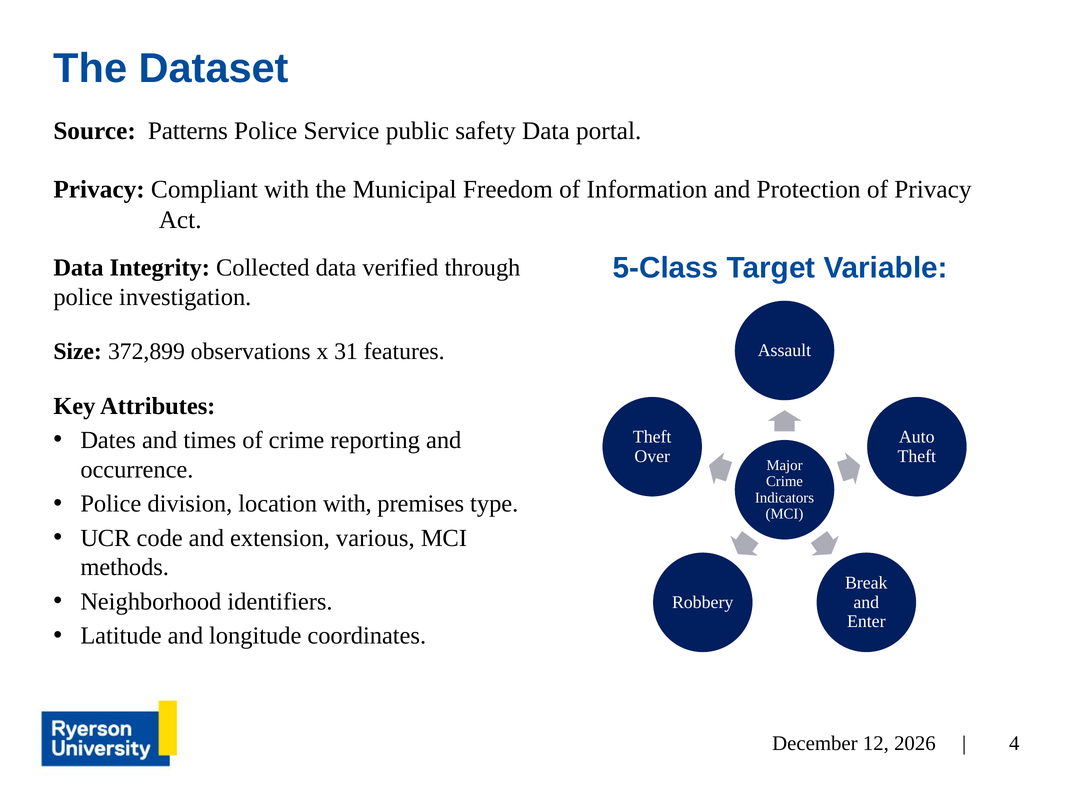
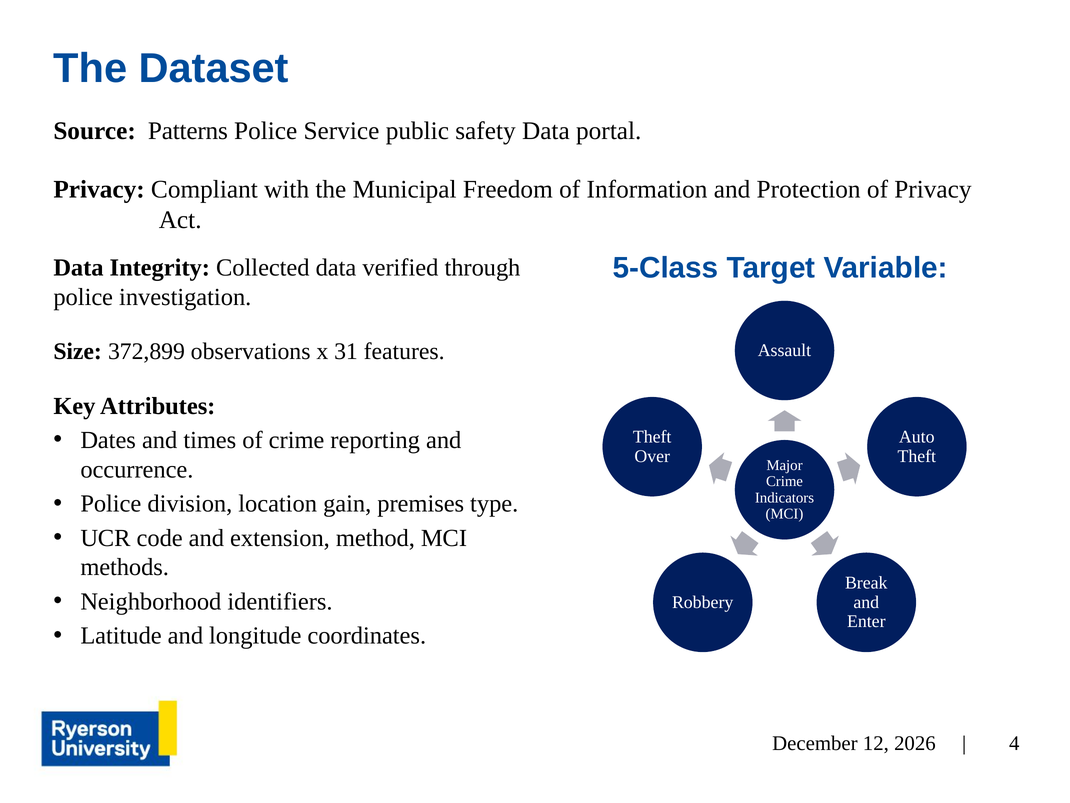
location with: with -> gain (347, 503)
various: various -> method (375, 538)
